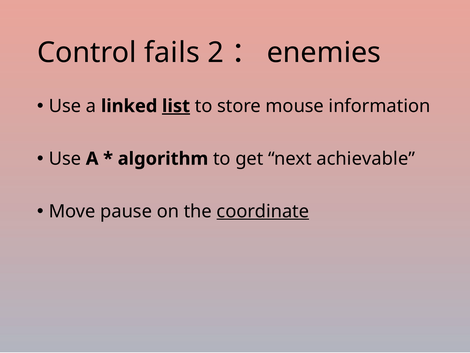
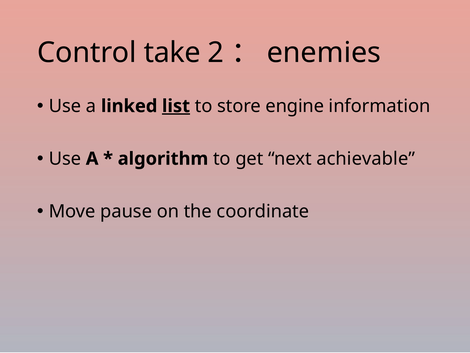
fails: fails -> take (172, 53)
mouse: mouse -> engine (295, 106)
coordinate underline: present -> none (263, 211)
